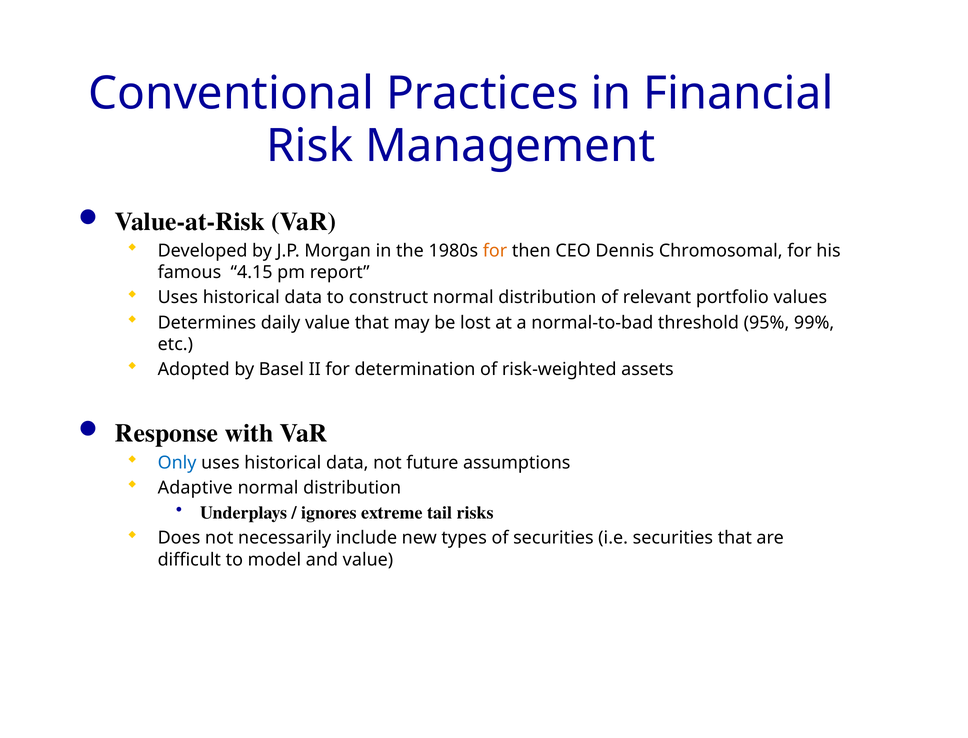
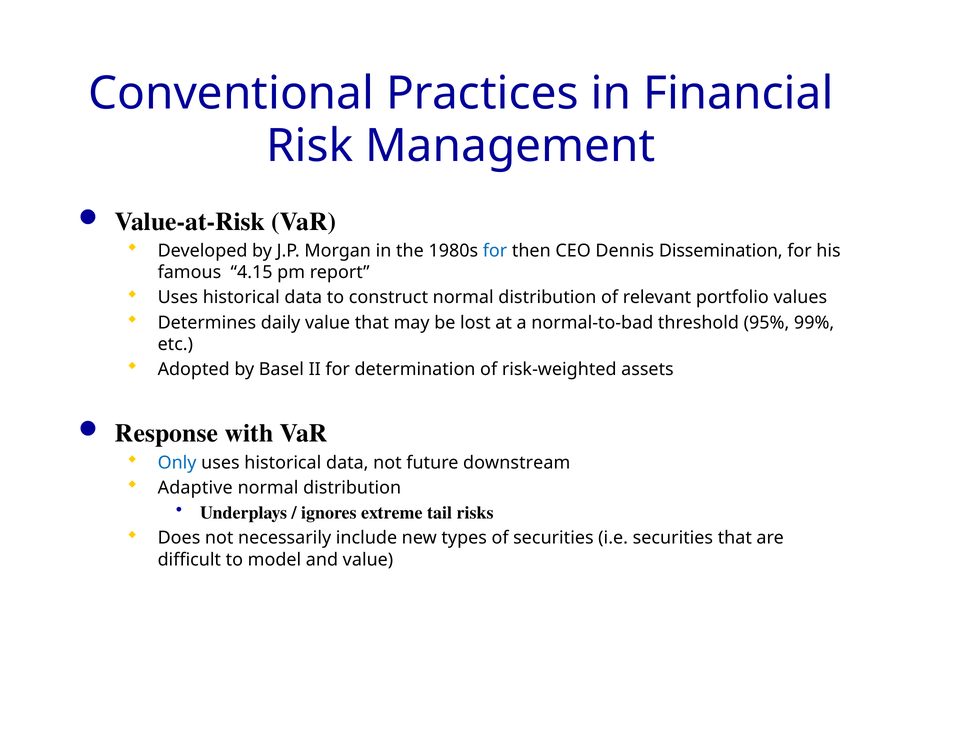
for colour: orange -> blue (495, 251)
Chromosomal: Chromosomal -> Dissemination (721, 251)
assumptions: assumptions -> downstream (517, 462)
